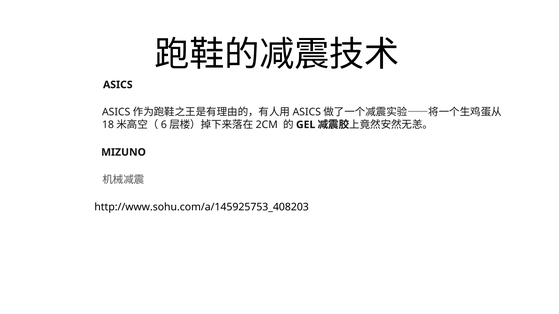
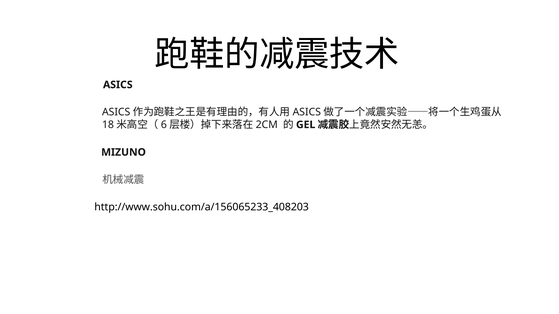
http://www.sohu.com/a/145925753_408203: http://www.sohu.com/a/145925753_408203 -> http://www.sohu.com/a/156065233_408203 (202, 207)
